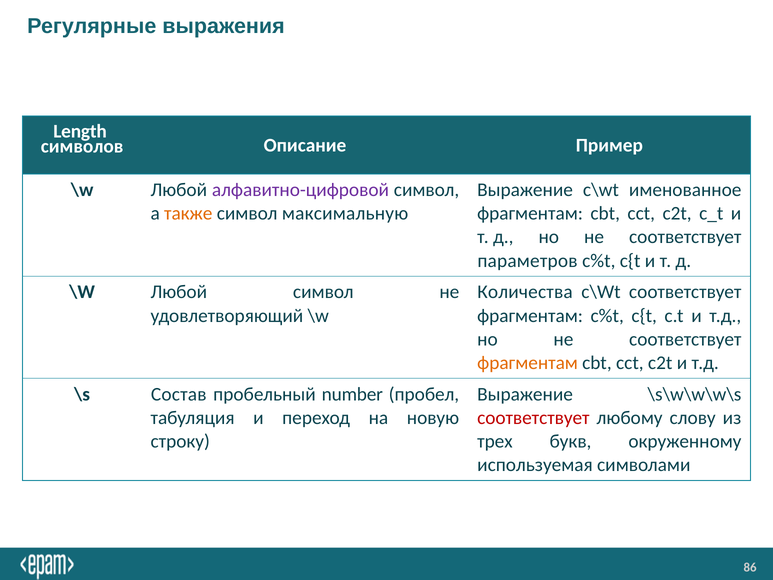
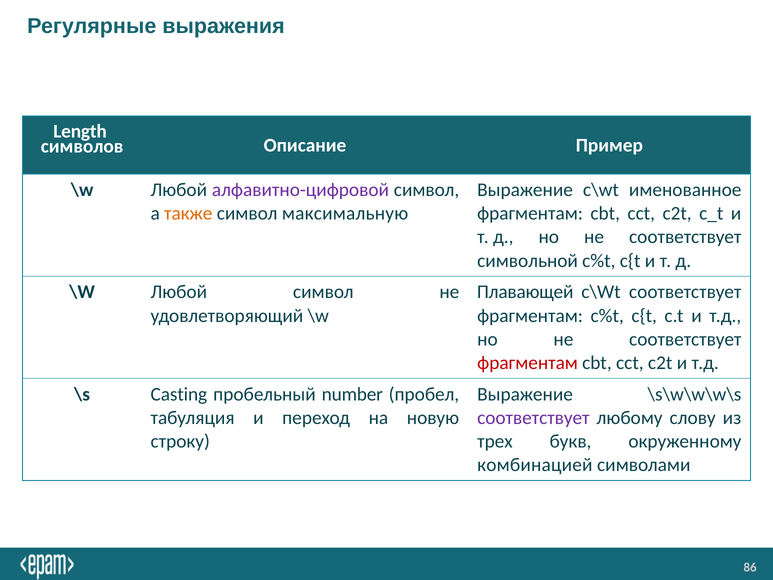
параметров: параметров -> символьной (528, 261)
Количества: Количества -> Плавающей (525, 292)
фрагментам colour: orange -> red (528, 363)
Состав: Состав -> Casting (179, 394)
соответствует colour: red -> purple (533, 418)
используемая: используемая -> комбинацией (535, 465)
